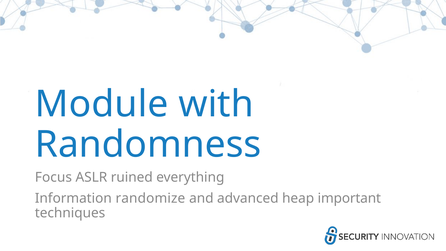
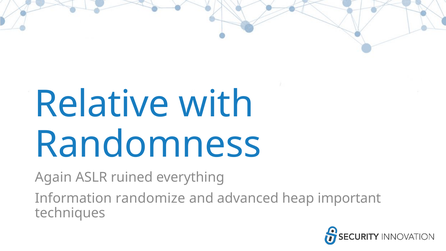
Module: Module -> Relative (102, 104)
Focus: Focus -> Again (53, 177)
